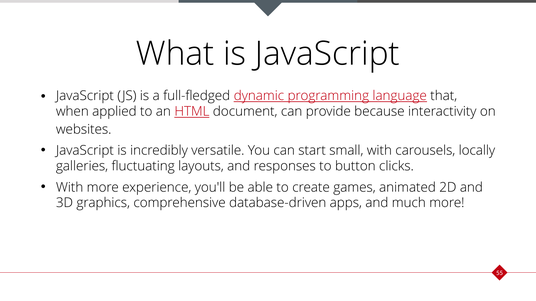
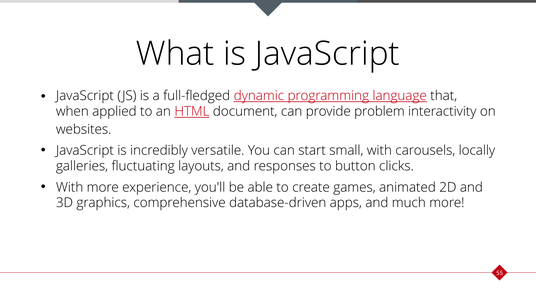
because: because -> problem (379, 112)
